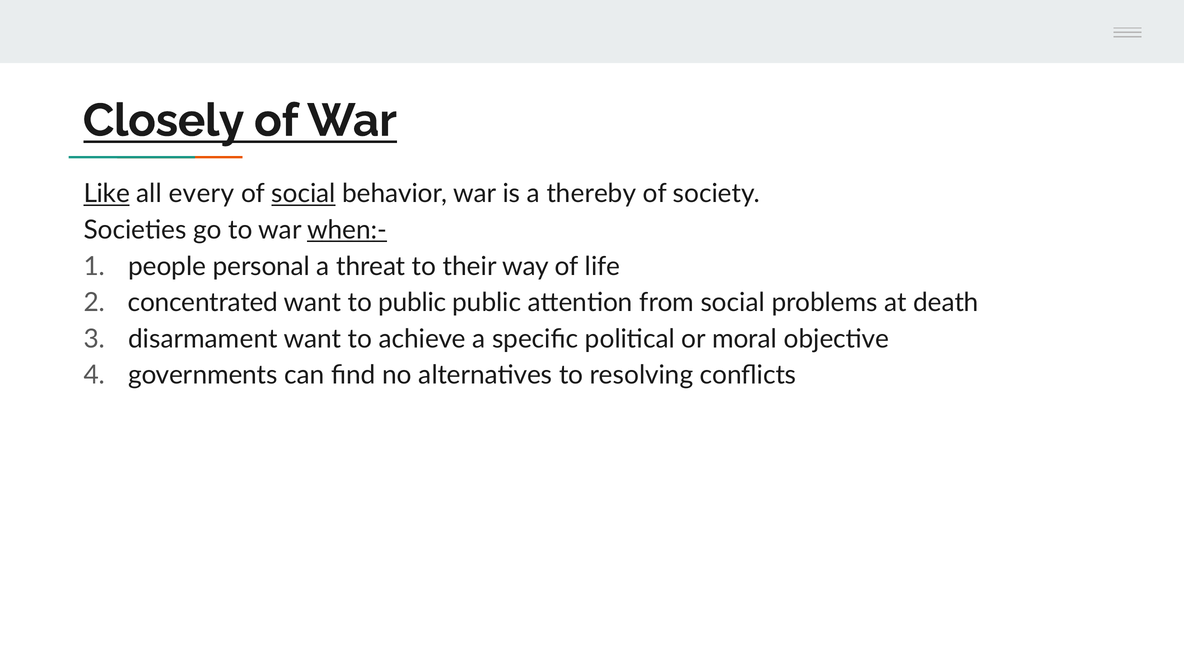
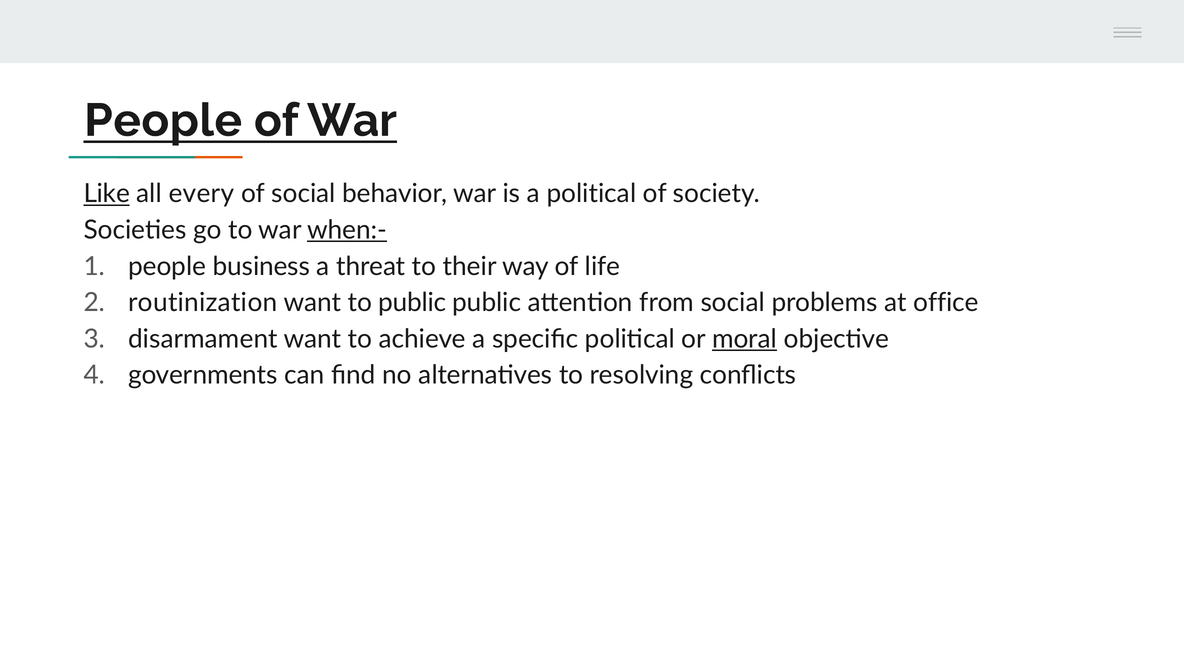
Closely: Closely -> People (163, 121)
social underline: present -> none (303, 194)
a thereby: thereby -> political (591, 194)
personal: personal -> business (261, 266)
concentrated: concentrated -> routinization (203, 303)
death: death -> office (946, 303)
moral underline: none -> present (745, 339)
